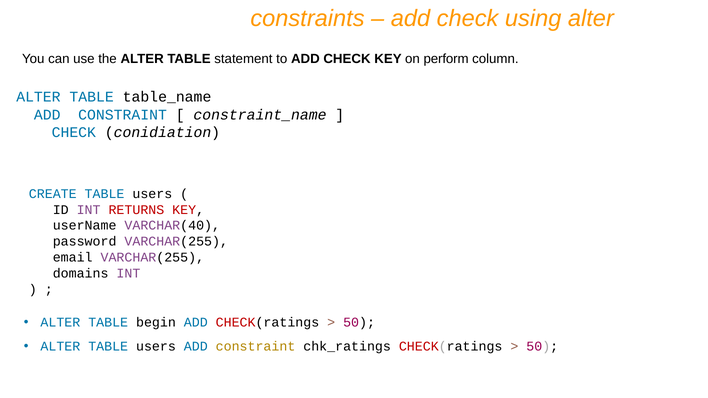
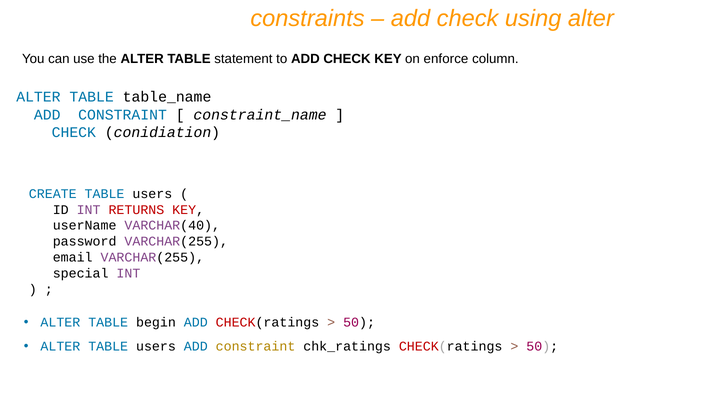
perform: perform -> enforce (446, 59)
domains: domains -> special (81, 274)
